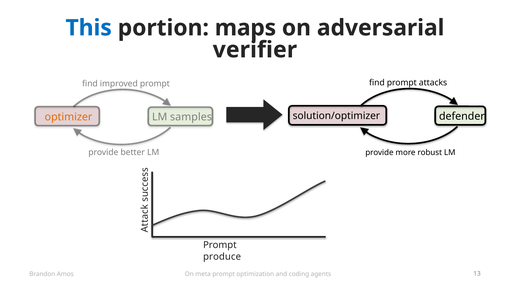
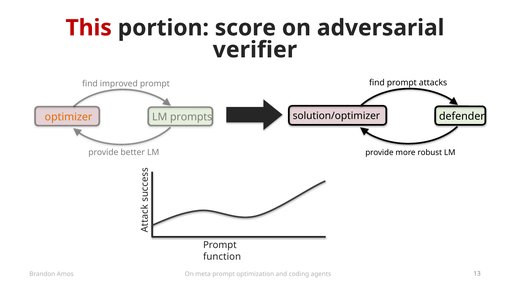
This colour: blue -> red (89, 28)
maps: maps -> score (245, 28)
samples: samples -> prompts (191, 117)
produce: produce -> function (222, 257)
